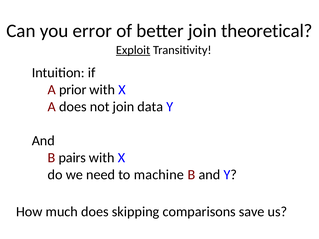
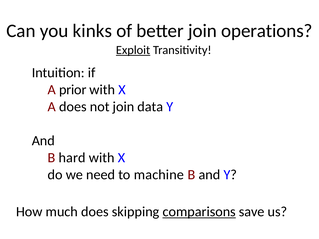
error: error -> kinks (92, 31)
theoretical: theoretical -> operations (267, 31)
pairs: pairs -> hard (72, 158)
comparisons underline: none -> present (199, 212)
